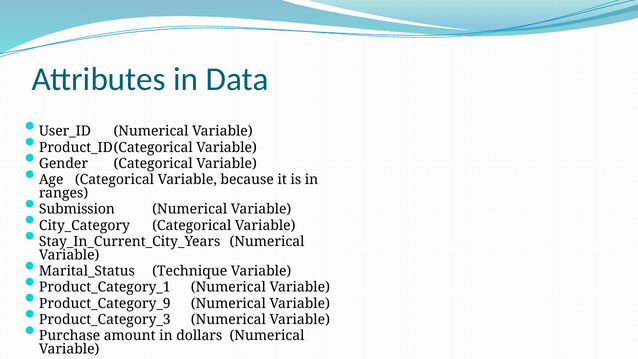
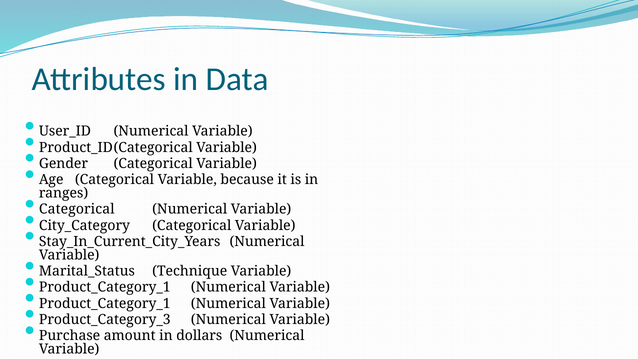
Submission: Submission -> Categorical (77, 209)
Product_Category_9: Product_Category_9 -> Product_Category_1 (105, 303)
